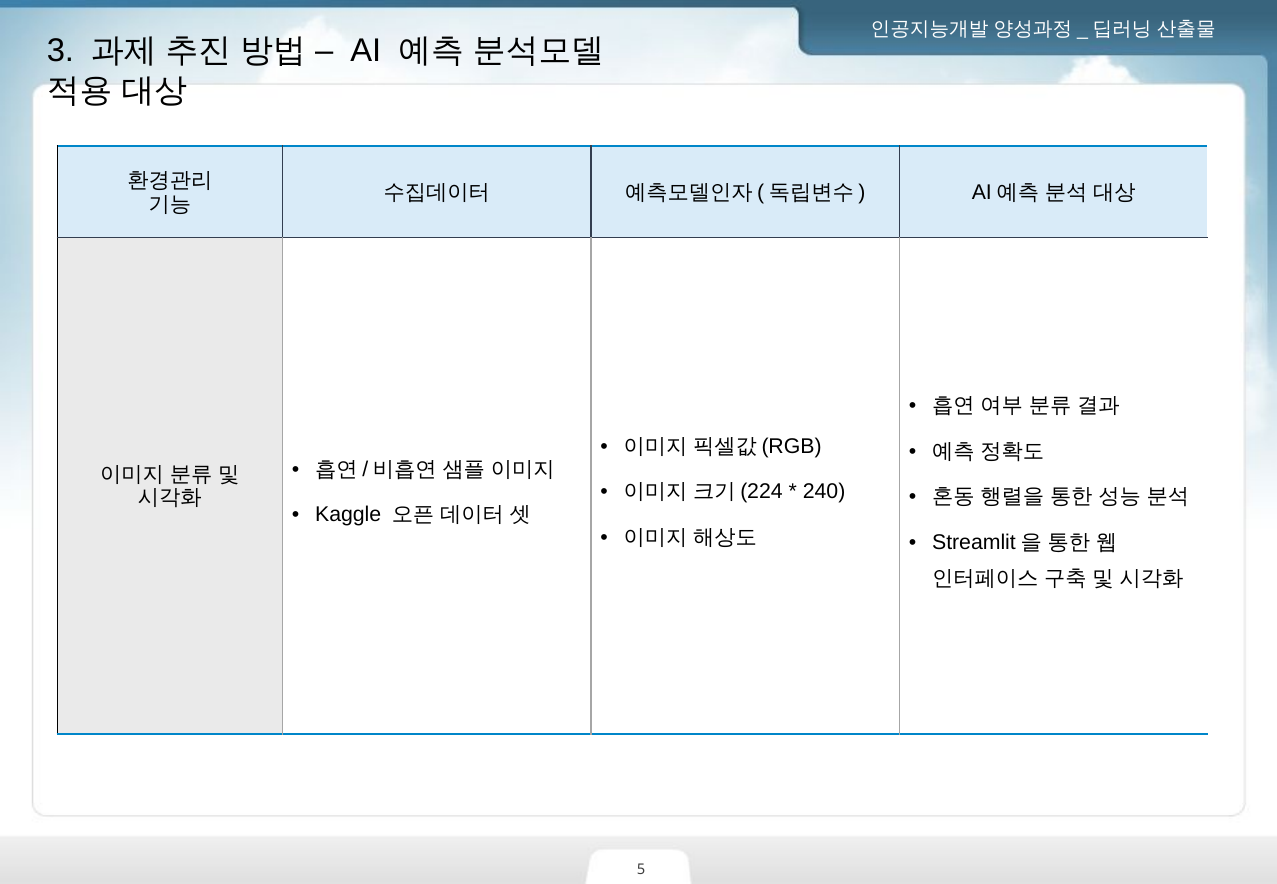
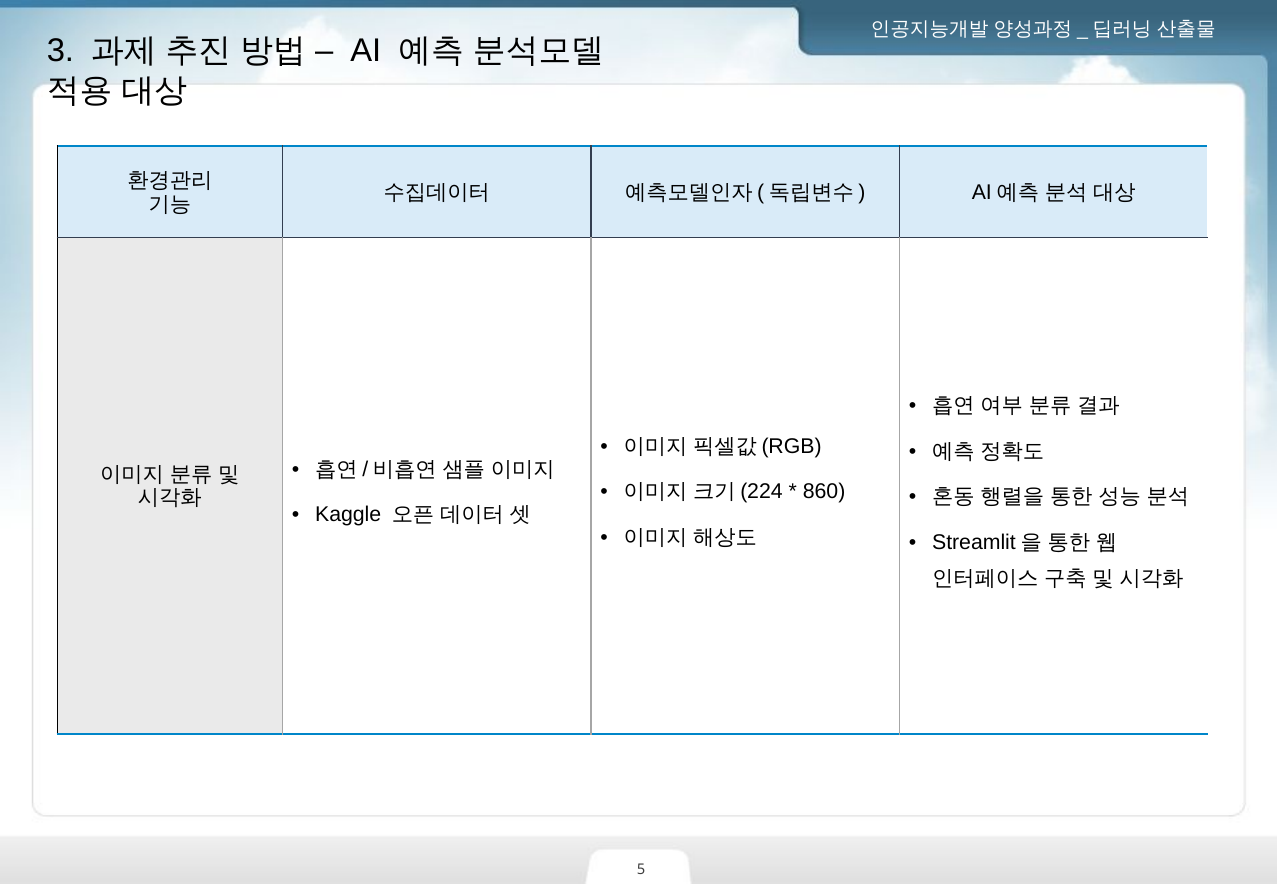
240: 240 -> 860 (824, 492)
